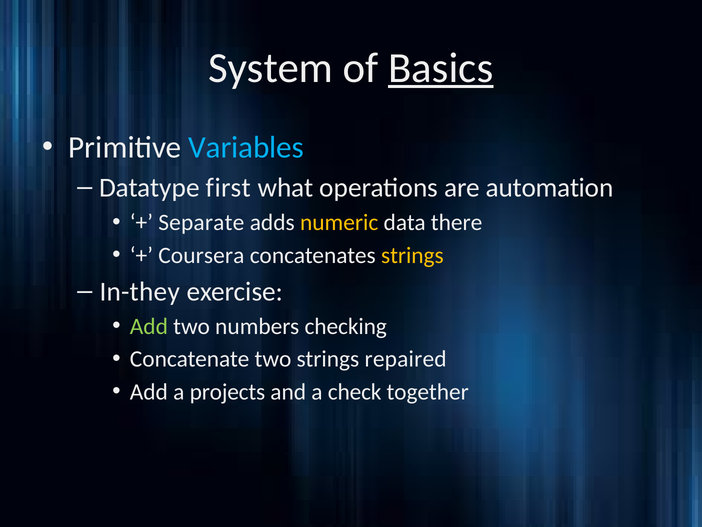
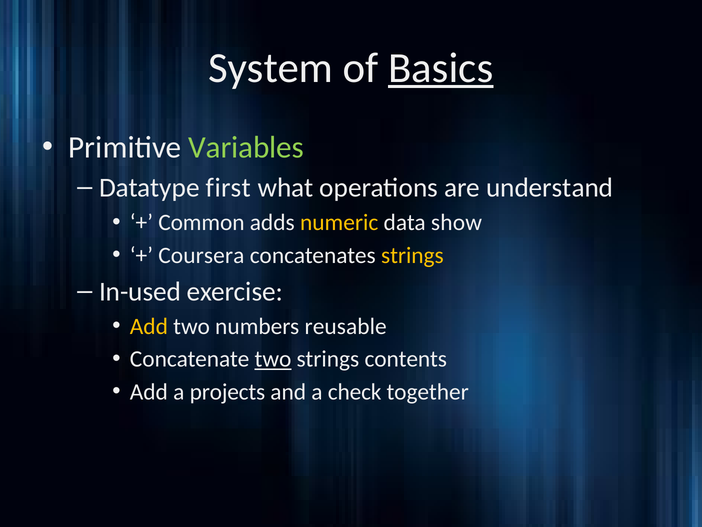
Variables colour: light blue -> light green (246, 147)
automation: automation -> understand (550, 188)
Separate: Separate -> Common (201, 222)
there: there -> show (456, 222)
In-they: In-they -> In-used (140, 291)
Add colour: light green -> yellow (149, 326)
checking: checking -> reusable (346, 326)
two underline: none -> present (273, 359)
repaired: repaired -> contents (406, 359)
